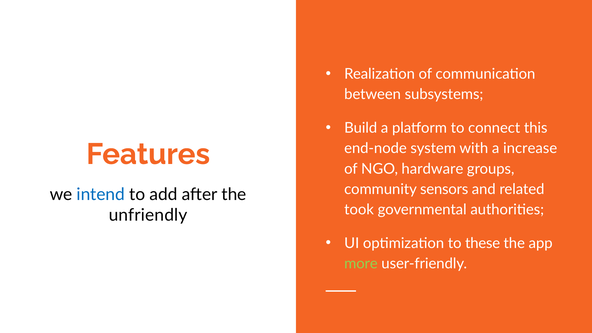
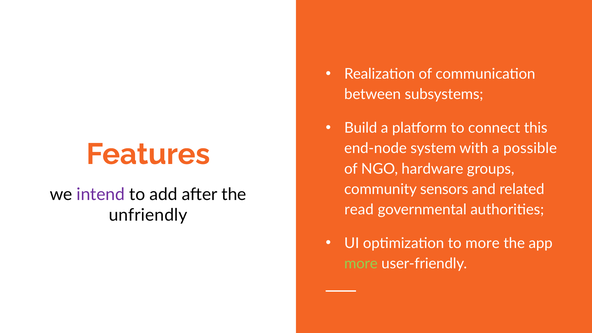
increase: increase -> possible (530, 148)
intend colour: blue -> purple (101, 195)
took: took -> read (359, 210)
to these: these -> more (482, 243)
